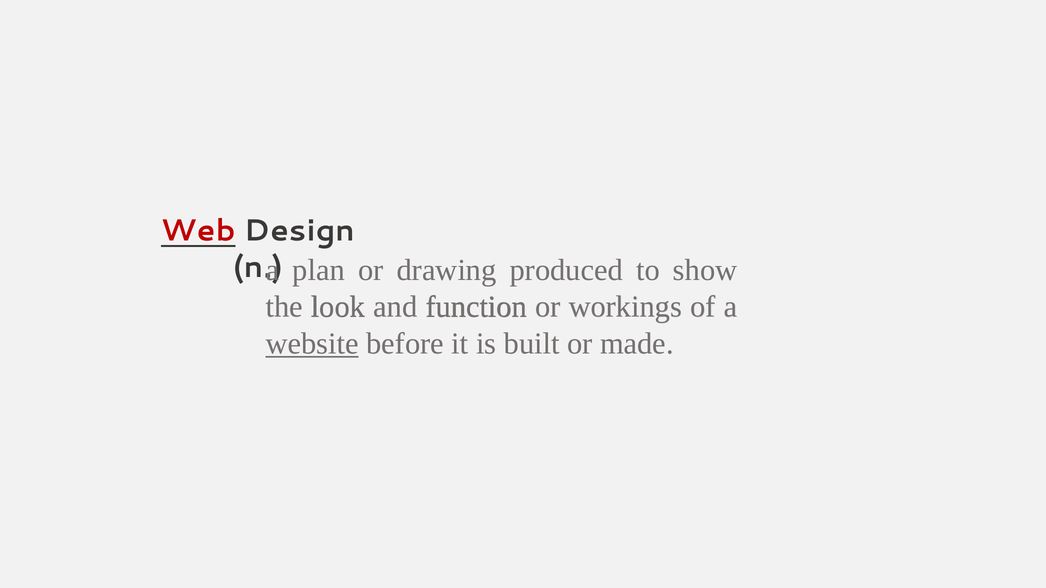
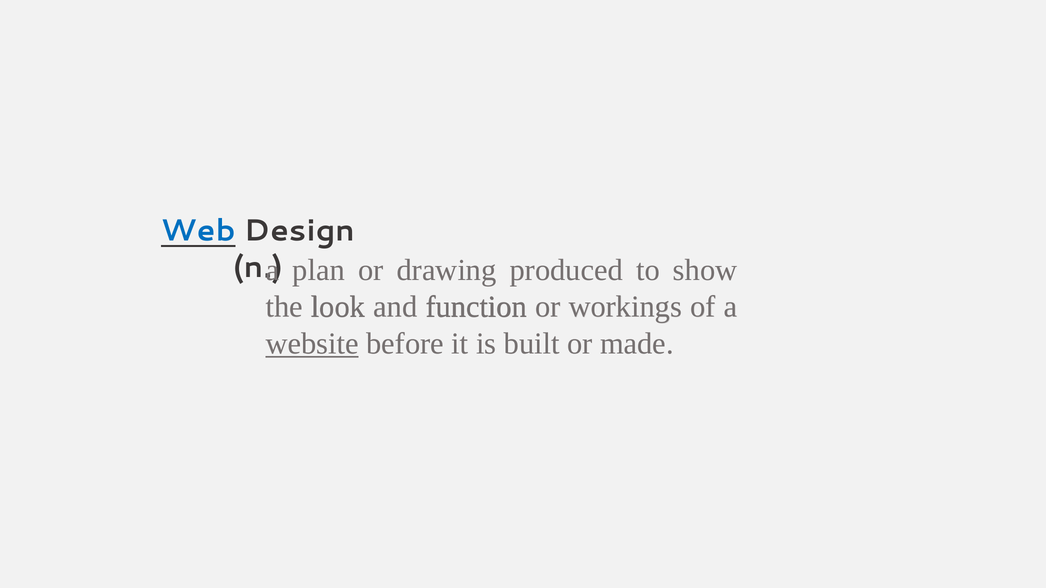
Web colour: red -> blue (198, 231)
